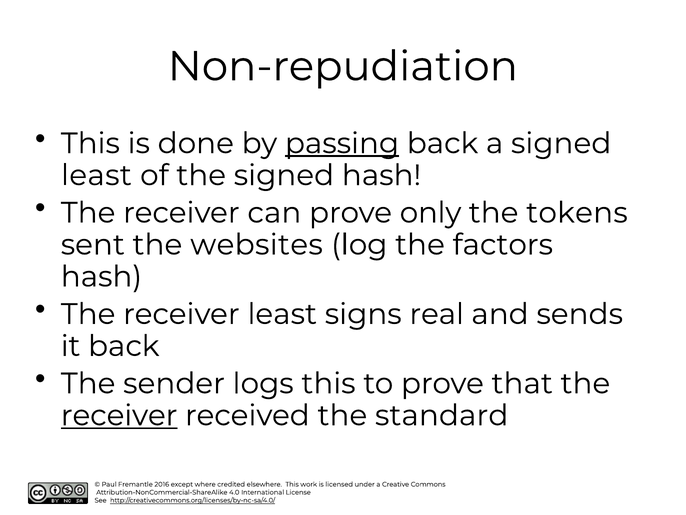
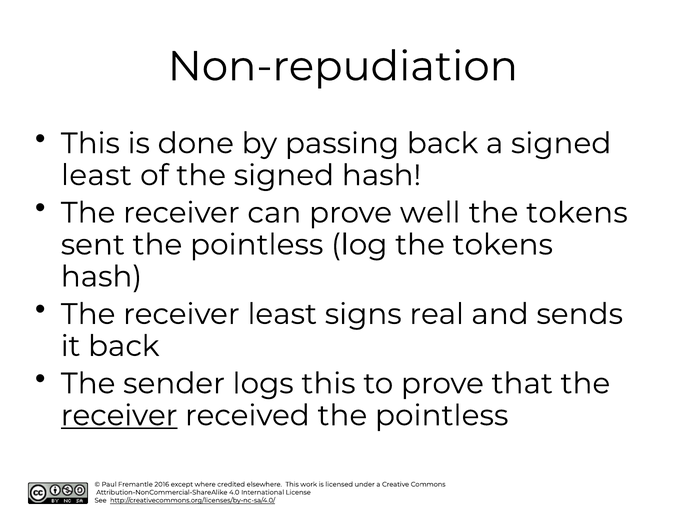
passing underline: present -> none (342, 143)
only: only -> well (430, 213)
sent the websites: websites -> pointless (257, 245)
log the factors: factors -> tokens (503, 245)
received the standard: standard -> pointless (442, 415)
